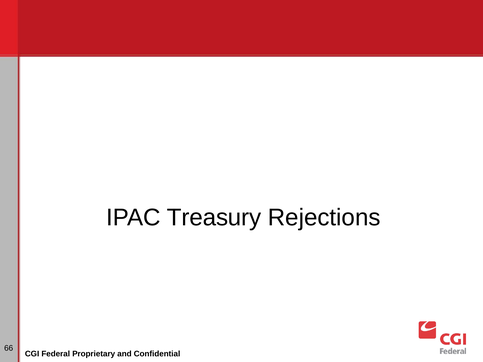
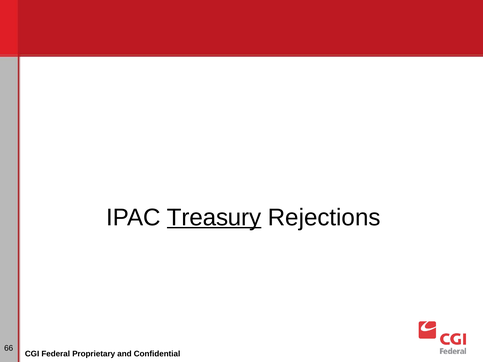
Treasury underline: none -> present (214, 218)
